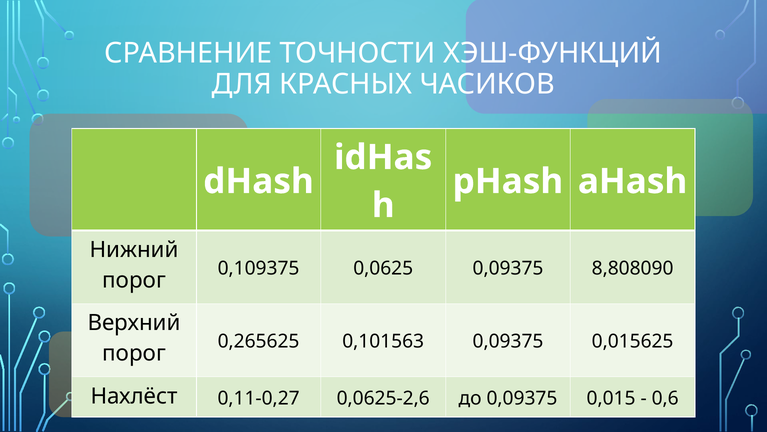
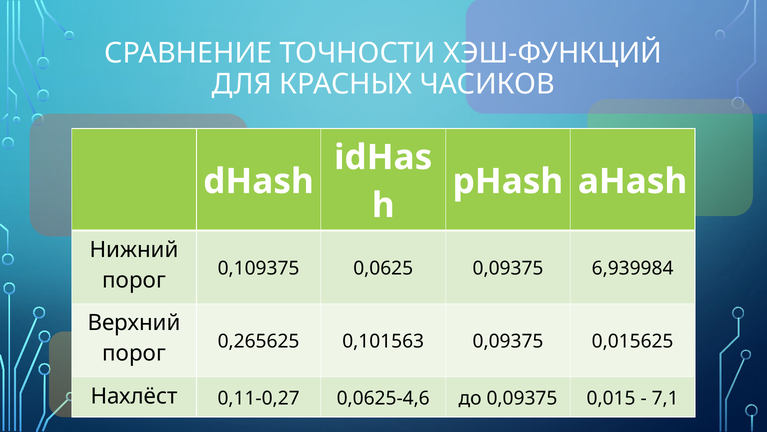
8,808090: 8,808090 -> 6,939984 (633, 268)
0,0625-2,6: 0,0625-2,6 -> 0,0625-4,6 (383, 398)
0,6: 0,6 -> 7,1 (665, 398)
